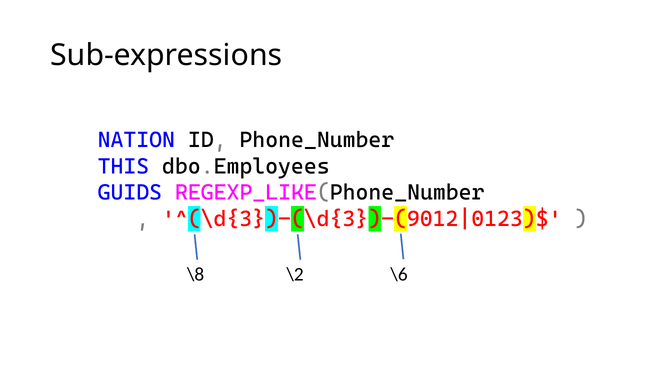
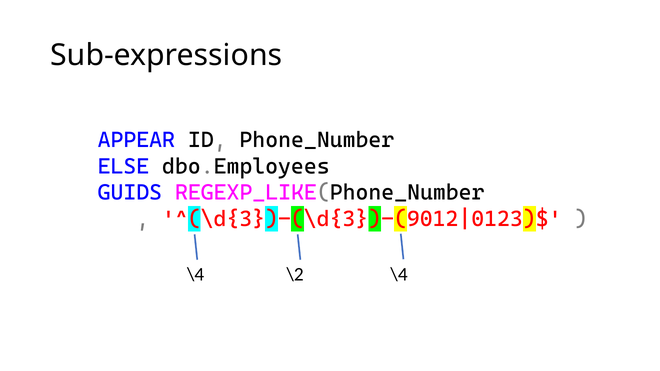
NATION: NATION -> APPEAR (136, 140)
THIS: THIS -> ELSE (123, 166)
\8: \8 -> \4 (196, 275)
\2 \6: \6 -> \4 (399, 275)
